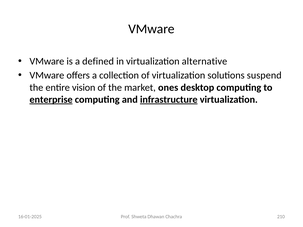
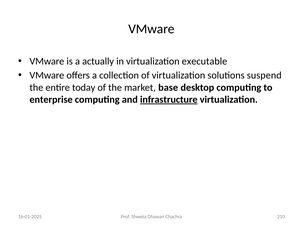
defined: defined -> actually (98, 61)
alternative: alternative -> executable (205, 61)
vision: vision -> today (84, 88)
ones: ones -> base (168, 88)
enterprise underline: present -> none (51, 100)
